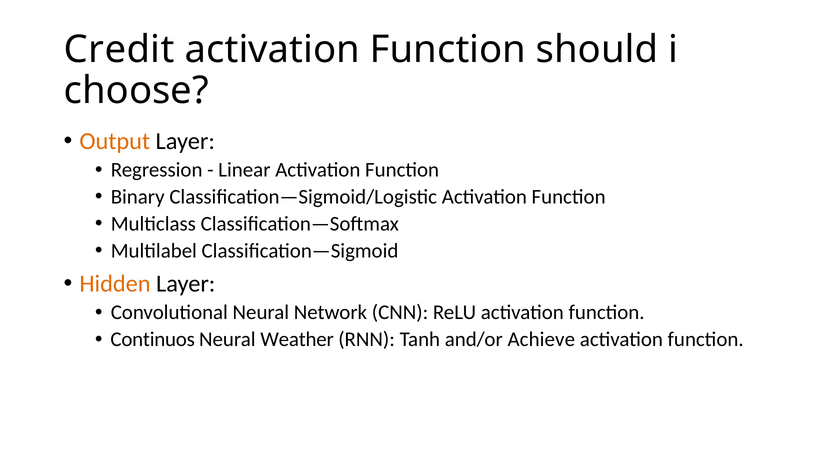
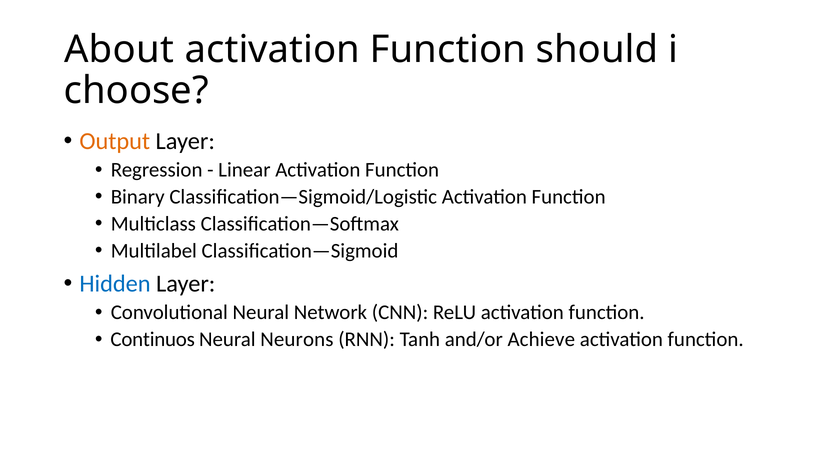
Credit: Credit -> About (119, 50)
Hidden colour: orange -> blue (115, 284)
Weather: Weather -> Neurons (297, 340)
